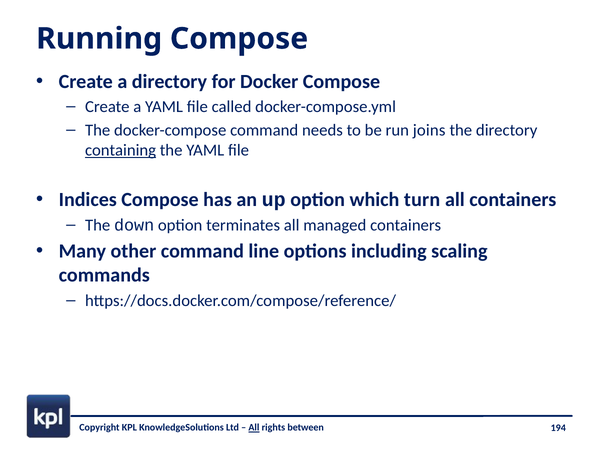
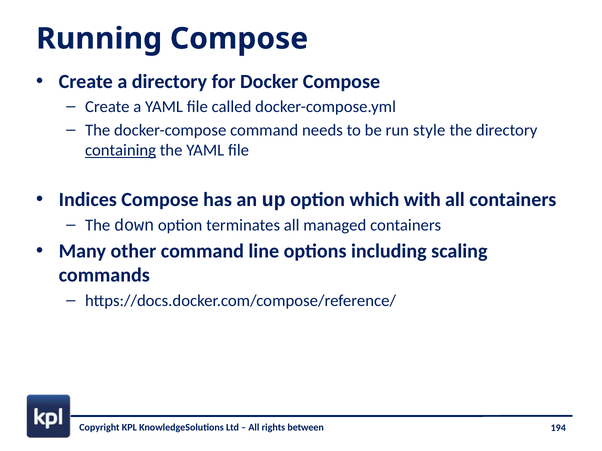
joins: joins -> style (429, 130)
turn: turn -> with (422, 200)
All underline: present -> none (254, 428)
